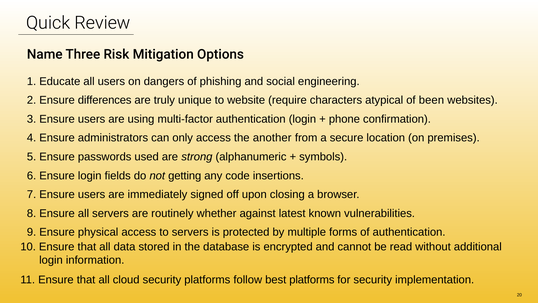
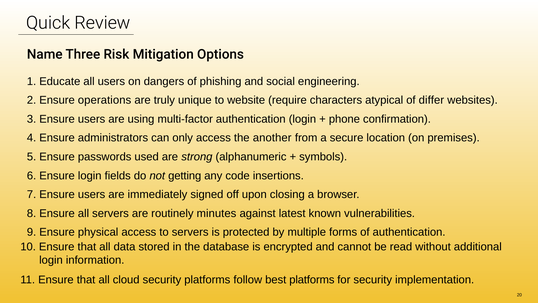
differences: differences -> operations (105, 100)
been: been -> differ (431, 100)
whether: whether -> minutes (216, 213)
